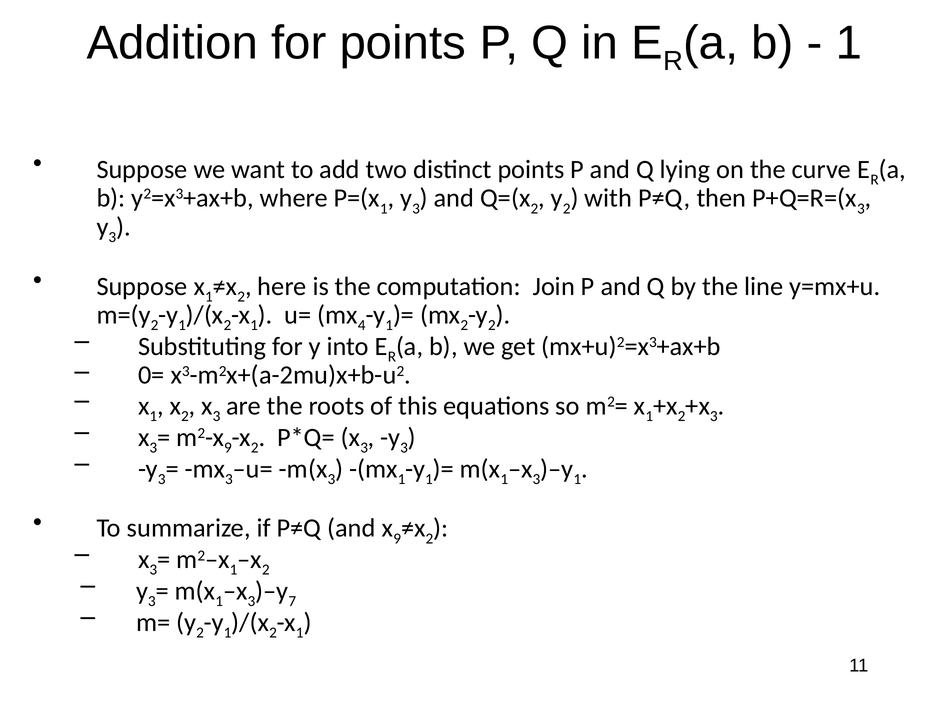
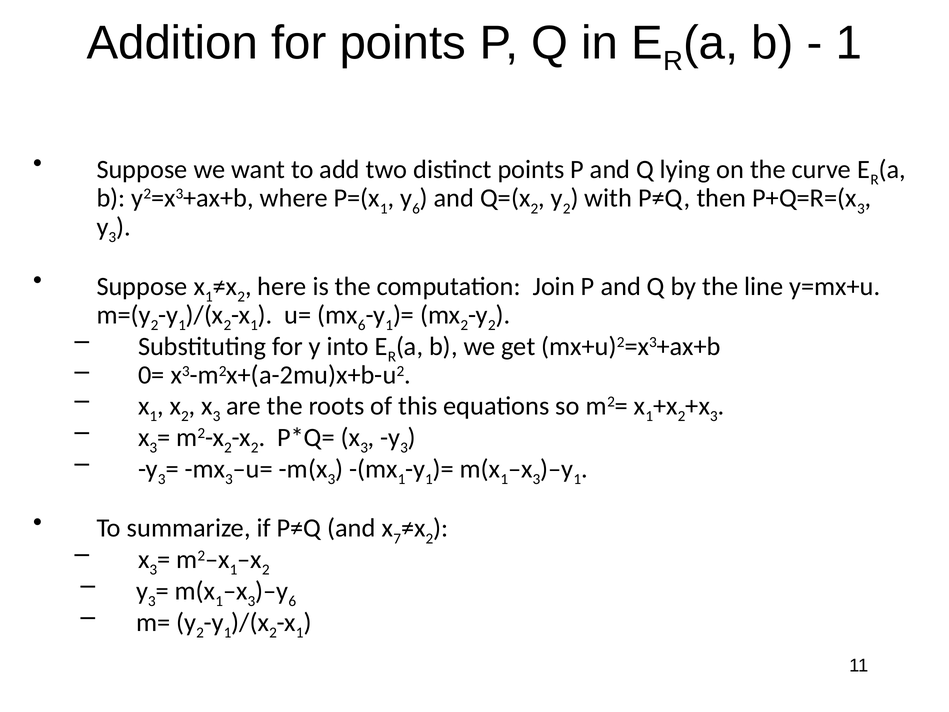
3: 3 -> 6 (416, 208)
4: 4 -> 6 (362, 325)
9: 9 -> 2 (228, 448)
9: 9 -> 7 (397, 538)
7: 7 -> 6 (292, 601)
